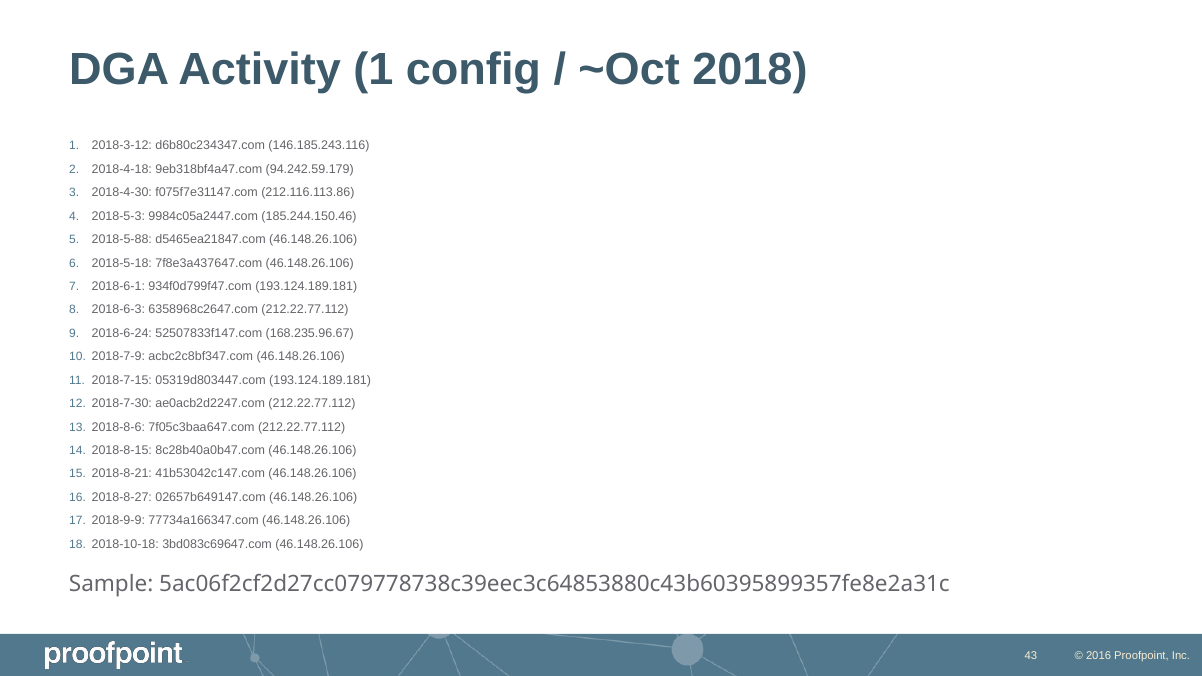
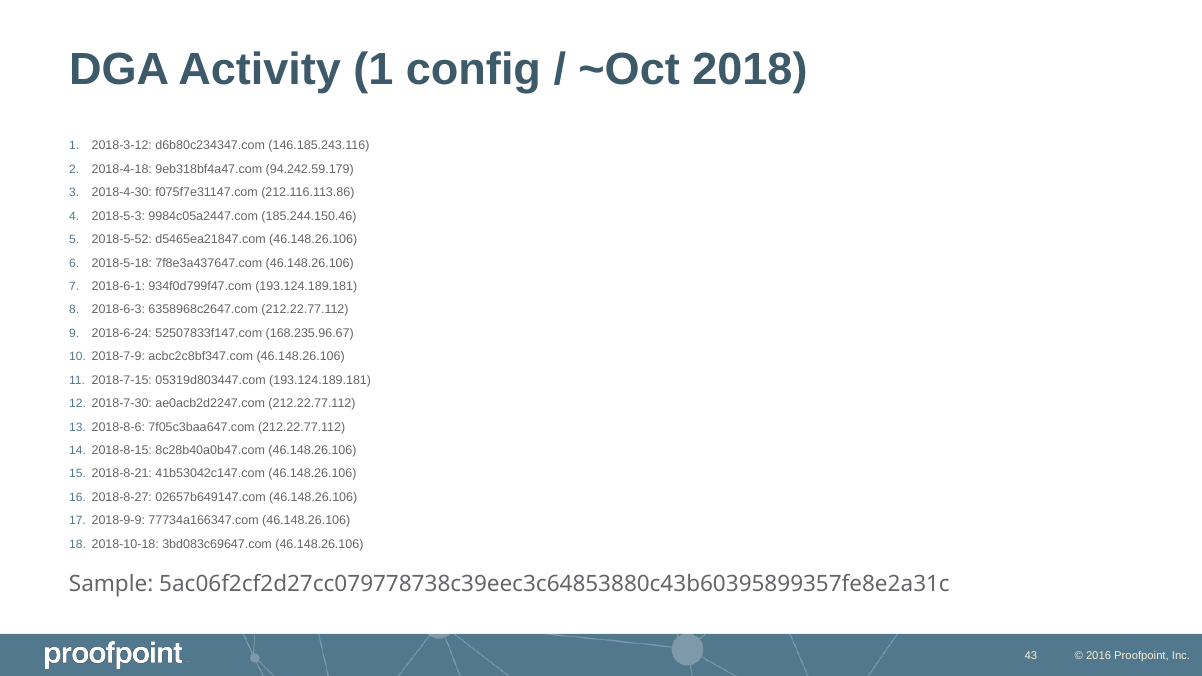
2018-5-88: 2018-5-88 -> 2018-5-52 (122, 240)
